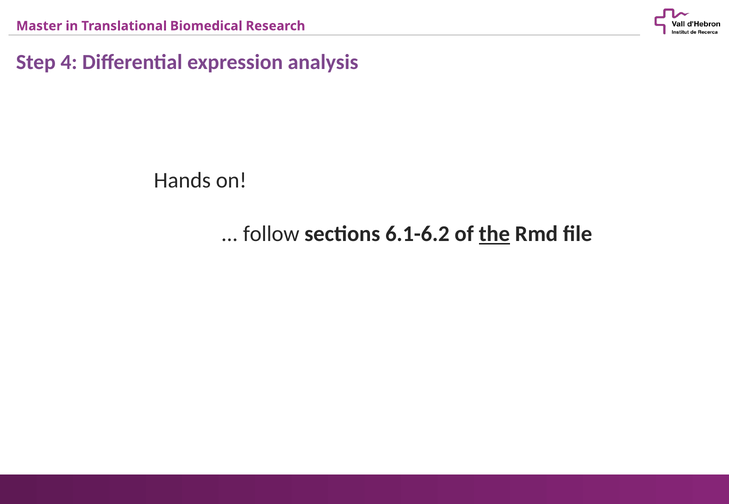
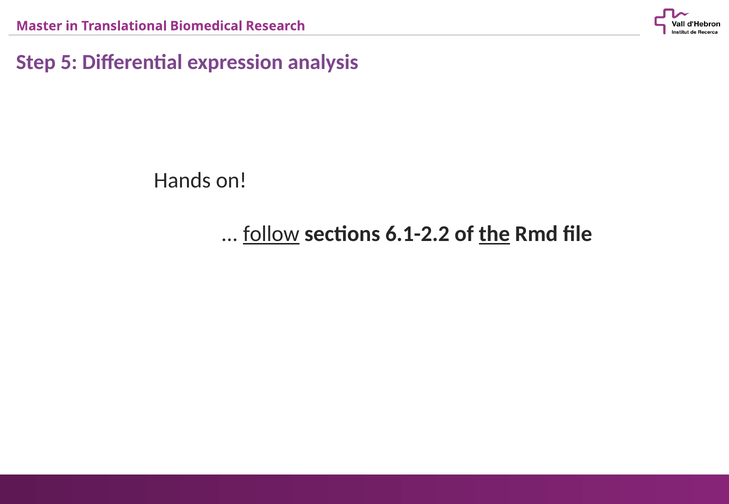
4: 4 -> 5 (69, 62)
follow underline: none -> present (271, 234)
6.1-6.2: 6.1-6.2 -> 6.1-2.2 (417, 234)
